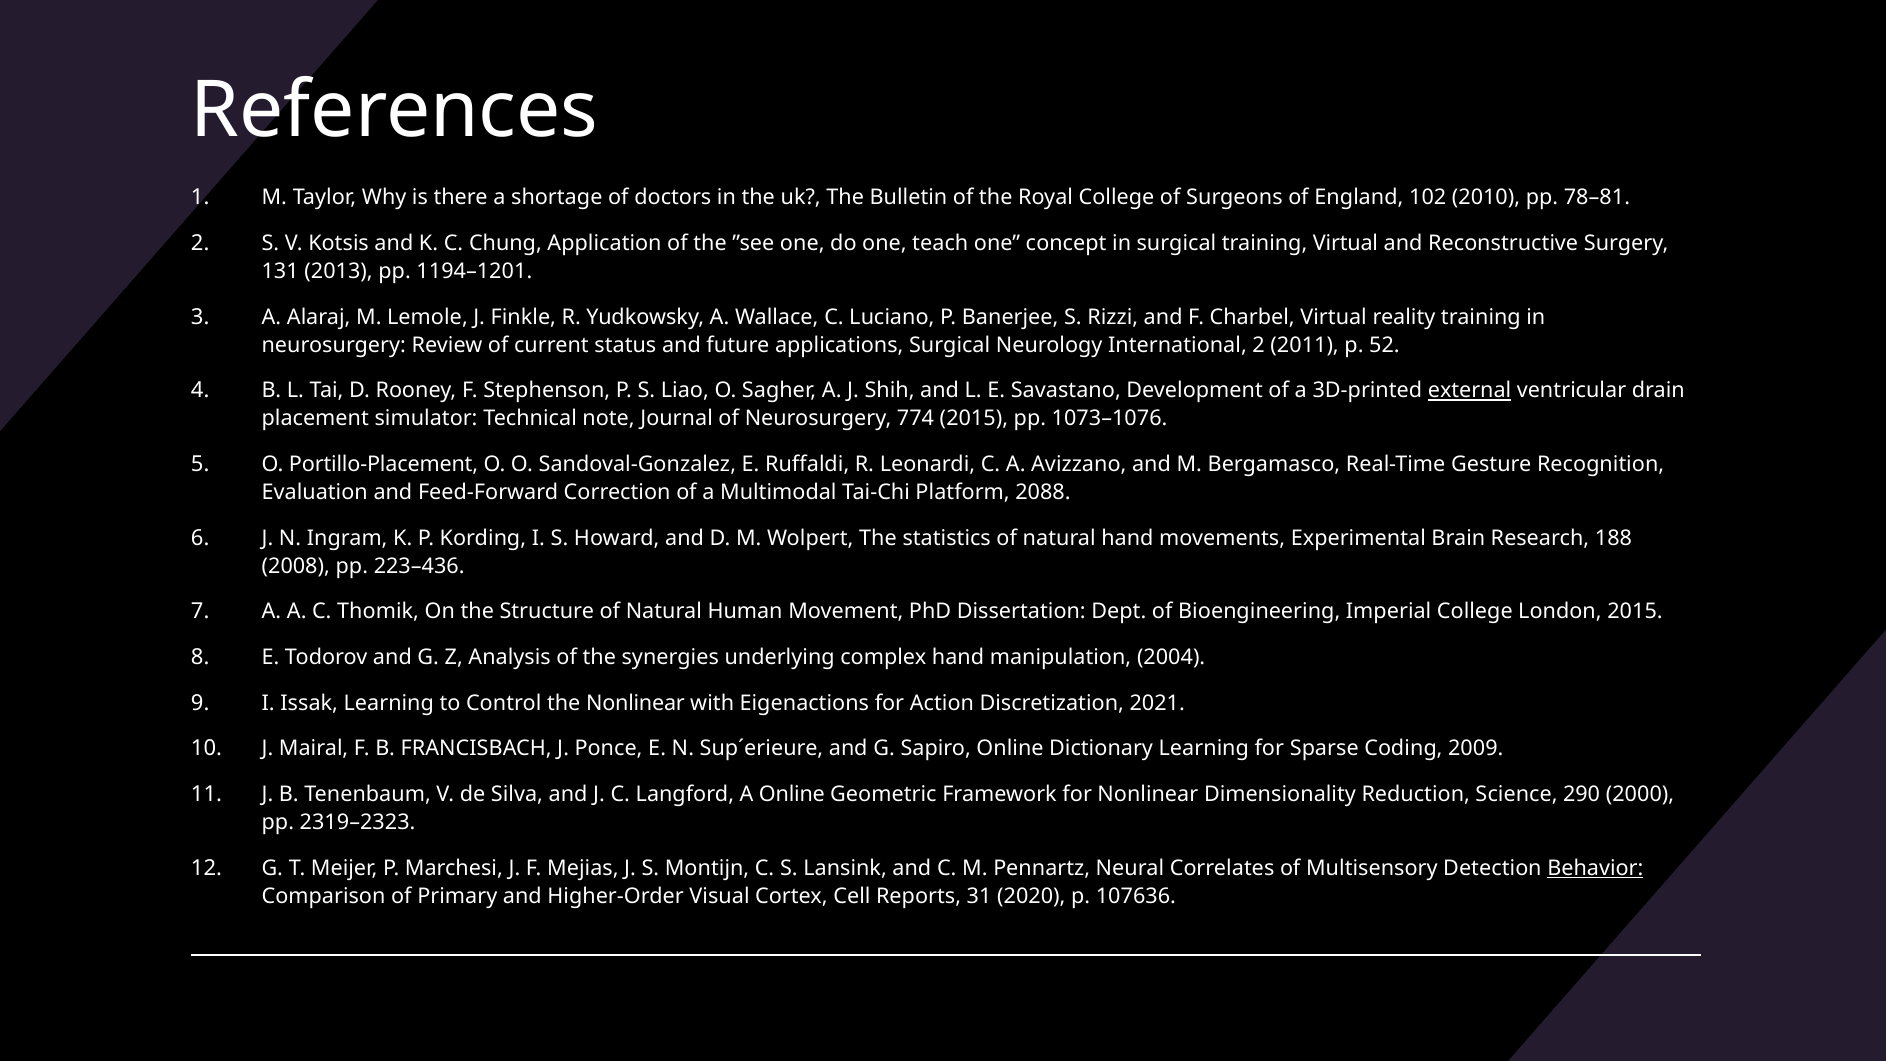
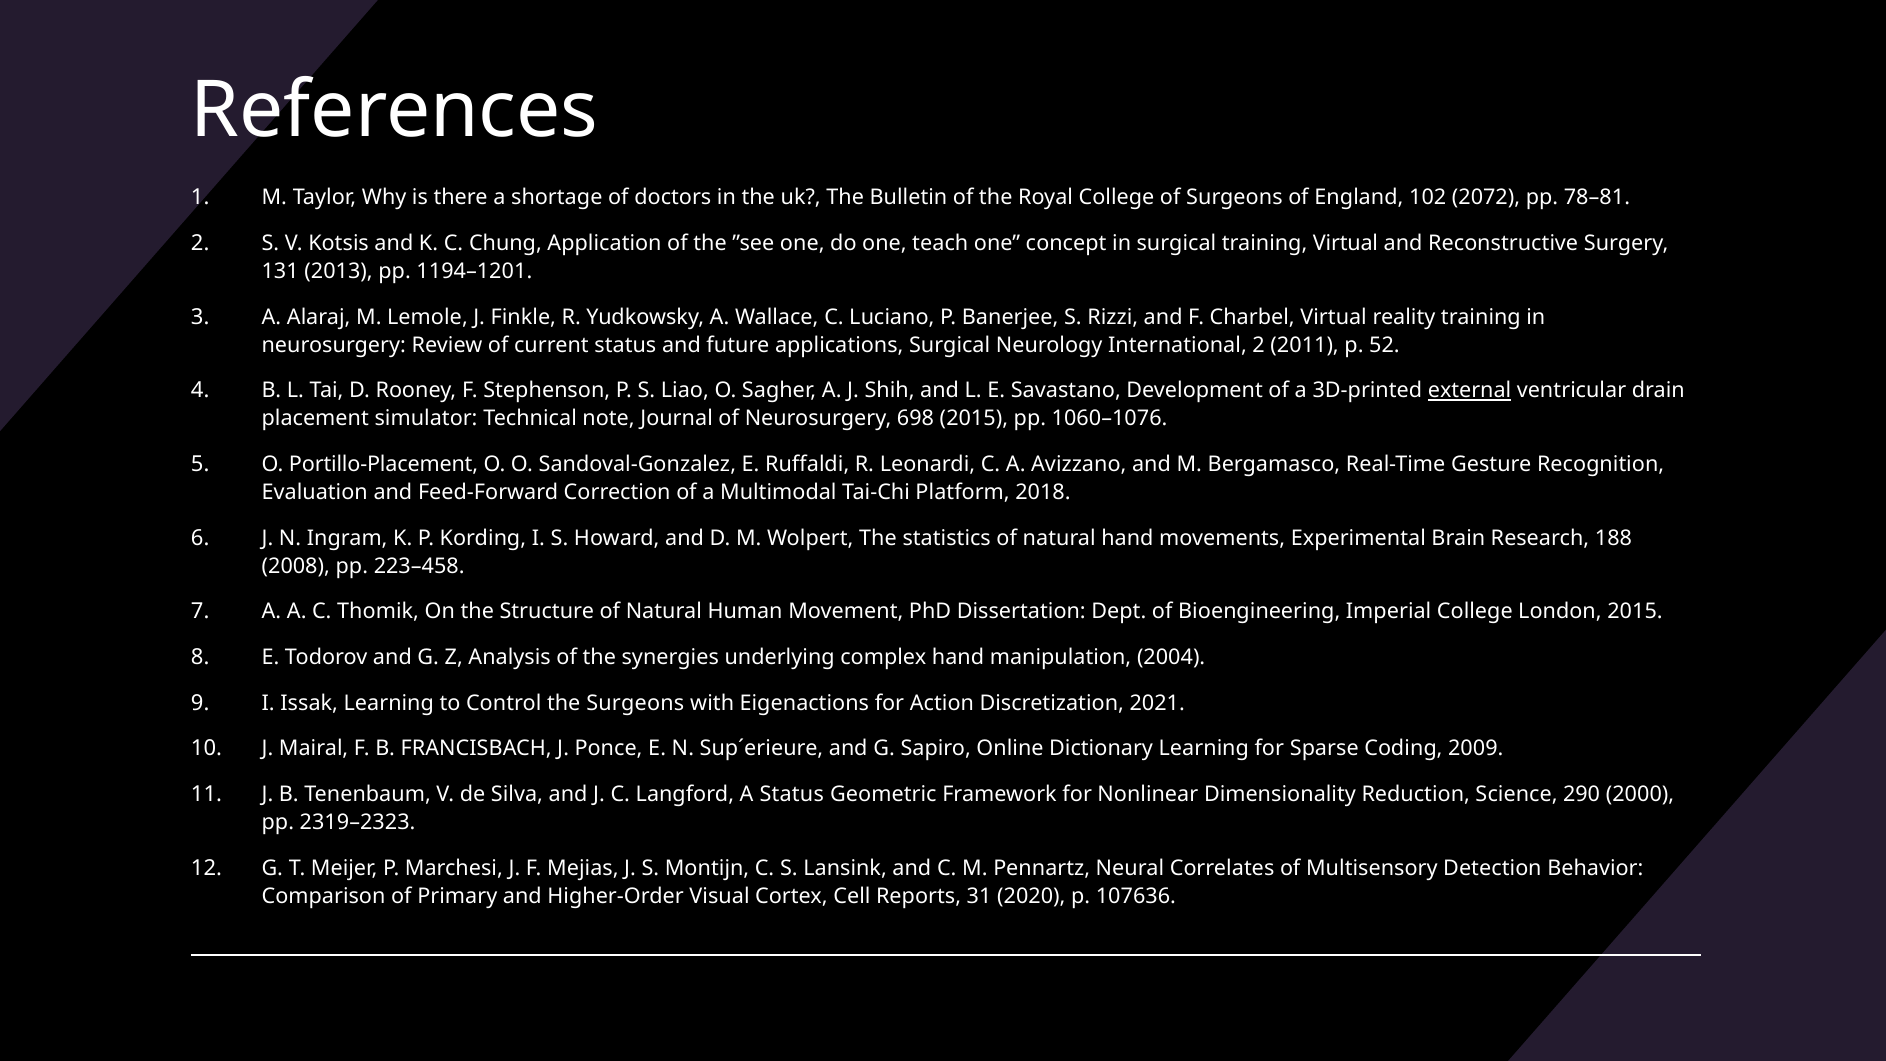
2010: 2010 -> 2072 (1486, 198)
774: 774 -> 698 (915, 419)
1073–1076: 1073–1076 -> 1060–1076 (1110, 419)
2088: 2088 -> 2018 (1043, 492)
223–436: 223–436 -> 223–458 (419, 566)
the Nonlinear: Nonlinear -> Surgeons (635, 703)
A Online: Online -> Status (792, 794)
Behavior underline: present -> none (1595, 868)
